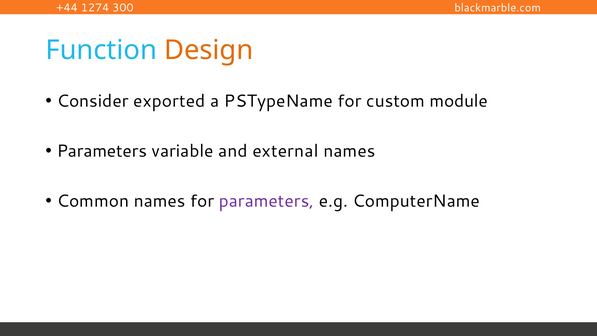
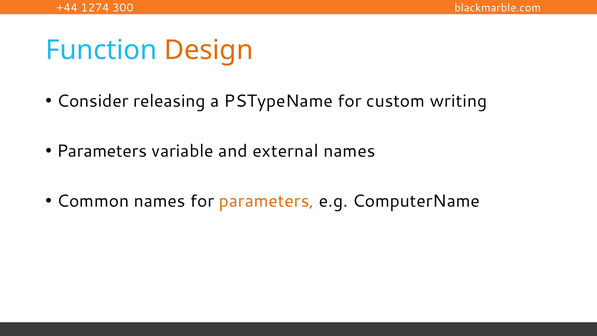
exported: exported -> releasing (169, 101)
module: module -> writing (459, 101)
parameters colour: purple -> orange (267, 201)
